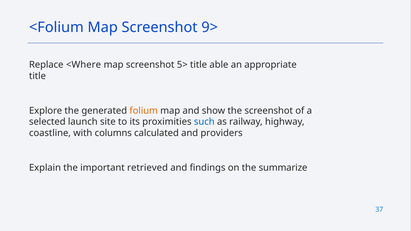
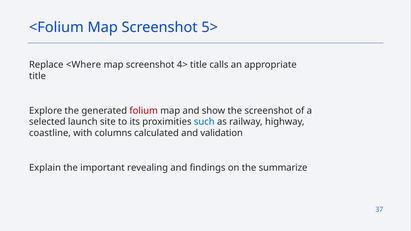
9>: 9> -> 5> (210, 27)
5>: 5> -> 4> (182, 65)
able: able -> calls (219, 65)
folium colour: orange -> red (144, 111)
providers: providers -> validation (222, 133)
retrieved: retrieved -> revealing (148, 168)
